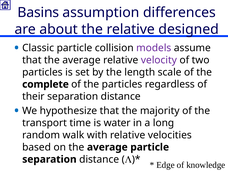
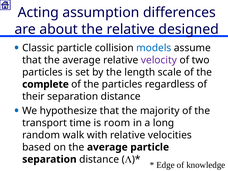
Basins: Basins -> Acting (38, 13)
models colour: purple -> blue (154, 48)
water: water -> room (117, 123)
